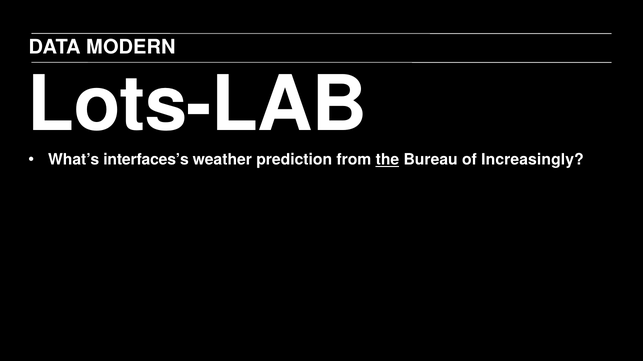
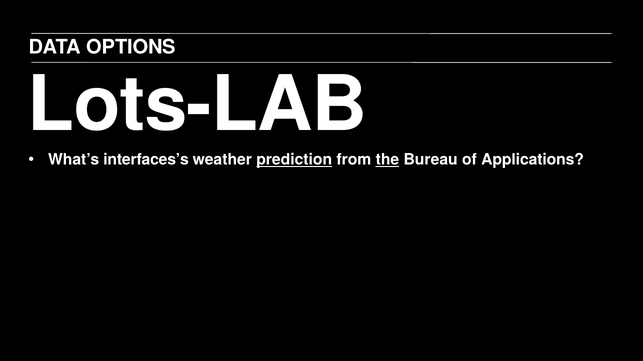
MODERN: MODERN -> OPTIONS (131, 47)
prediction underline: none -> present (294, 160)
Increasingly: Increasingly -> Applications (533, 160)
